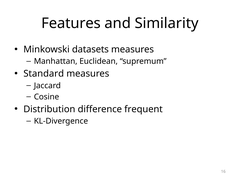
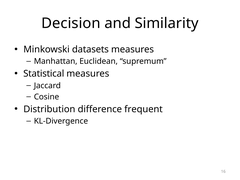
Features: Features -> Decision (71, 23)
Standard: Standard -> Statistical (44, 74)
